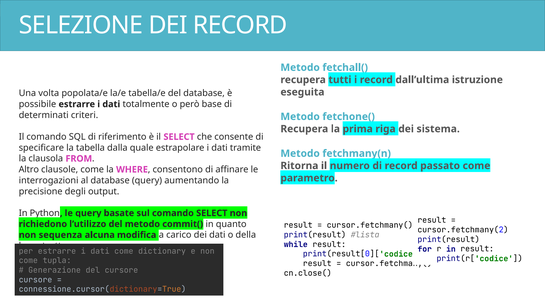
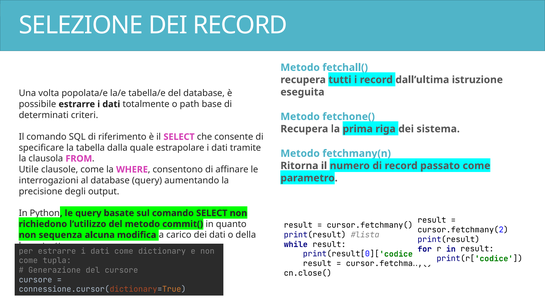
però: però -> path (190, 104)
Altro: Altro -> Utile (29, 169)
